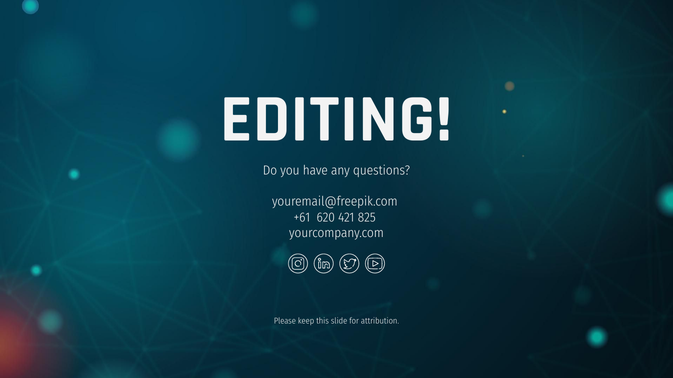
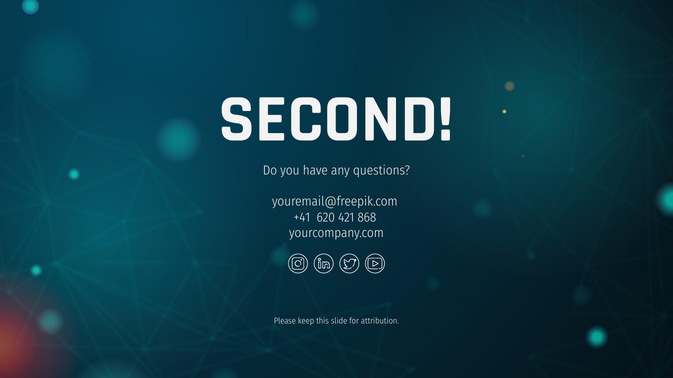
EDITING: EDITING -> SECOND (336, 119)
+61: +61 -> +41 (302, 218)
825: 825 -> 868 (367, 218)
